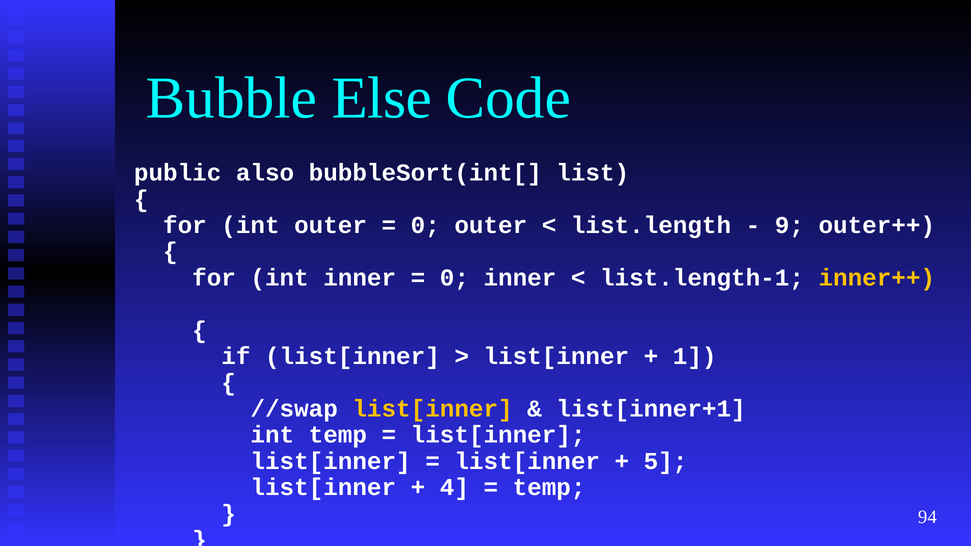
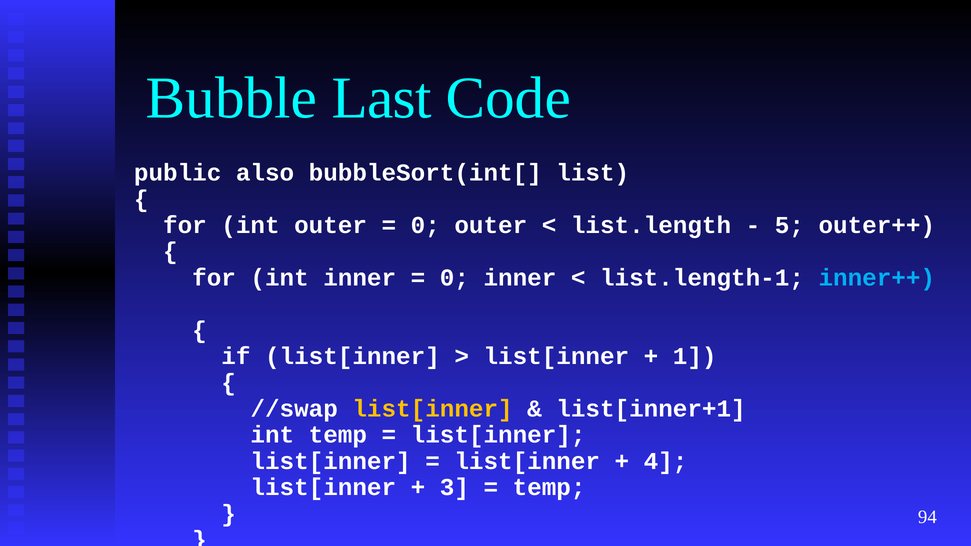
Else: Else -> Last (382, 98)
9: 9 -> 5 (789, 225)
inner++ colour: yellow -> light blue (877, 278)
5: 5 -> 4 (666, 461)
4: 4 -> 3 (454, 488)
